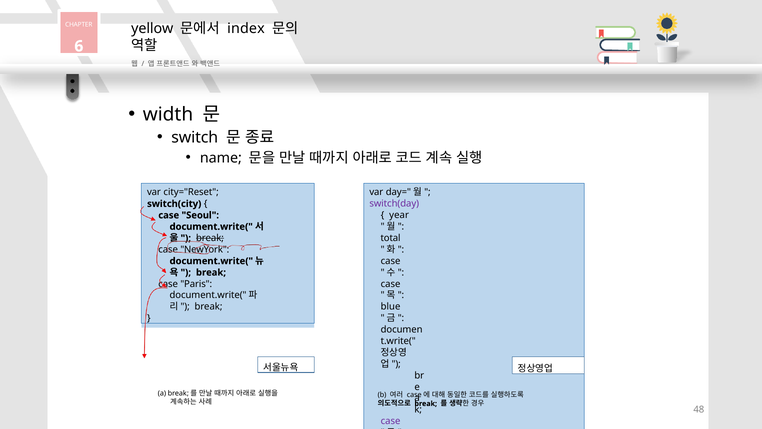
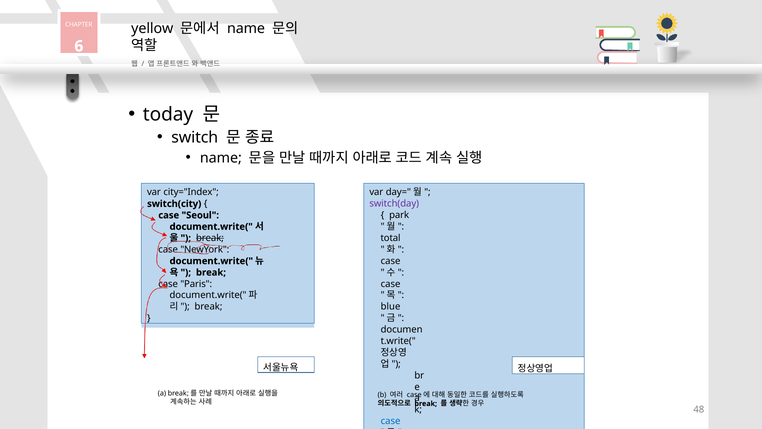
index: index -> name (246, 28)
width: width -> today (168, 115)
city="Reset: city="Reset -> city="Index (191, 192)
year: year -> park (399, 215)
case colour: purple -> blue (391, 421)
